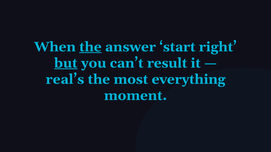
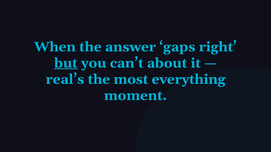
the underline: present -> none (90, 47)
start: start -> gaps (177, 47)
result: result -> about (167, 63)
